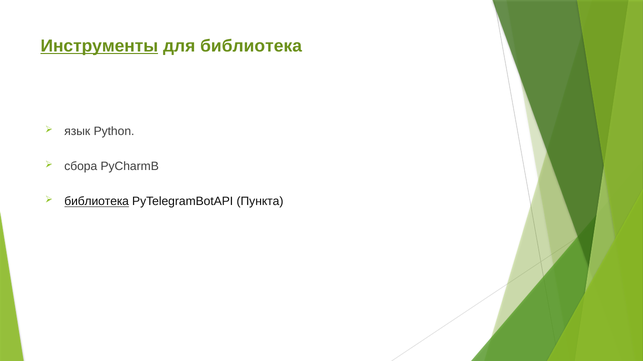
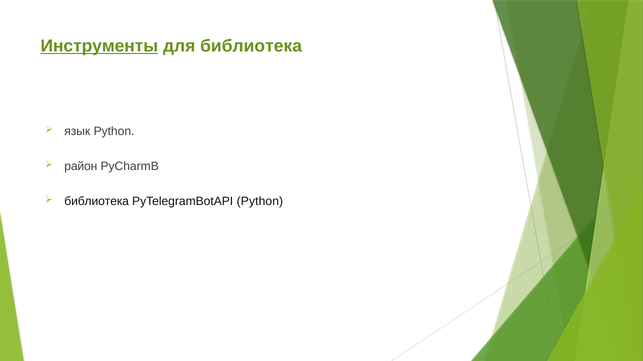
сбора: сбора -> район (81, 167)
библиотека underline: present -> none (97, 202)
PyTelegramBotAPI Пункта: Пункта -> Python (260, 202)
